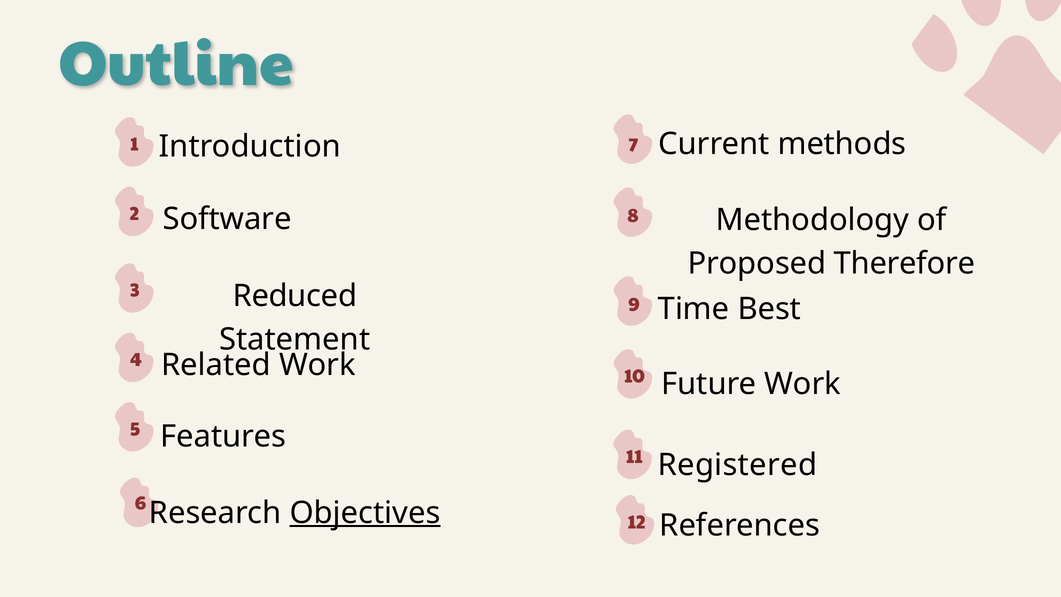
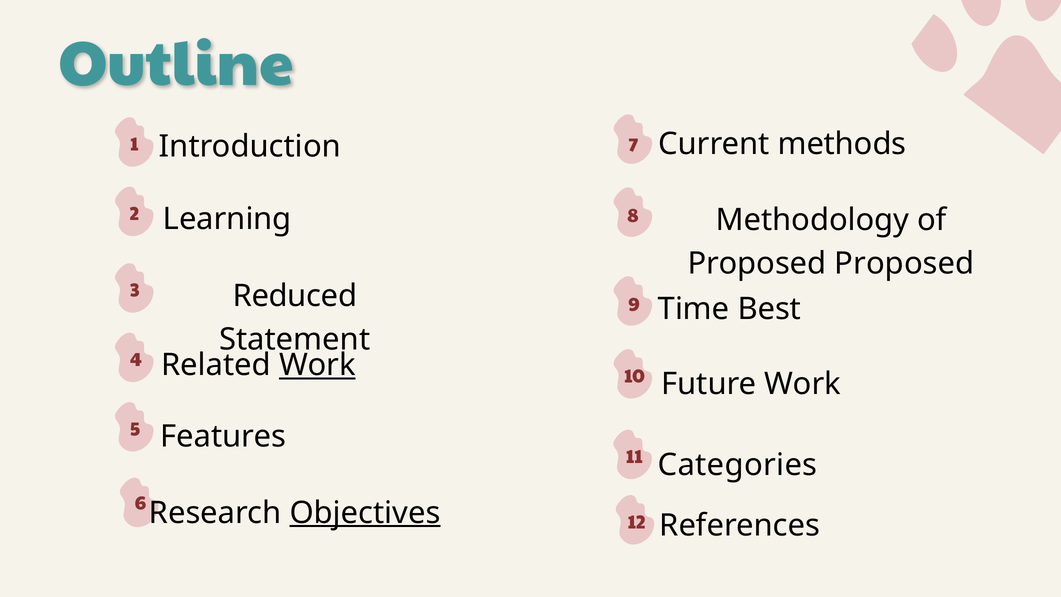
Software: Software -> Learning (227, 219)
Proposed Therefore: Therefore -> Proposed (904, 263)
Work underline: none -> present (317, 365)
Registered: Registered -> Categories (737, 465)
